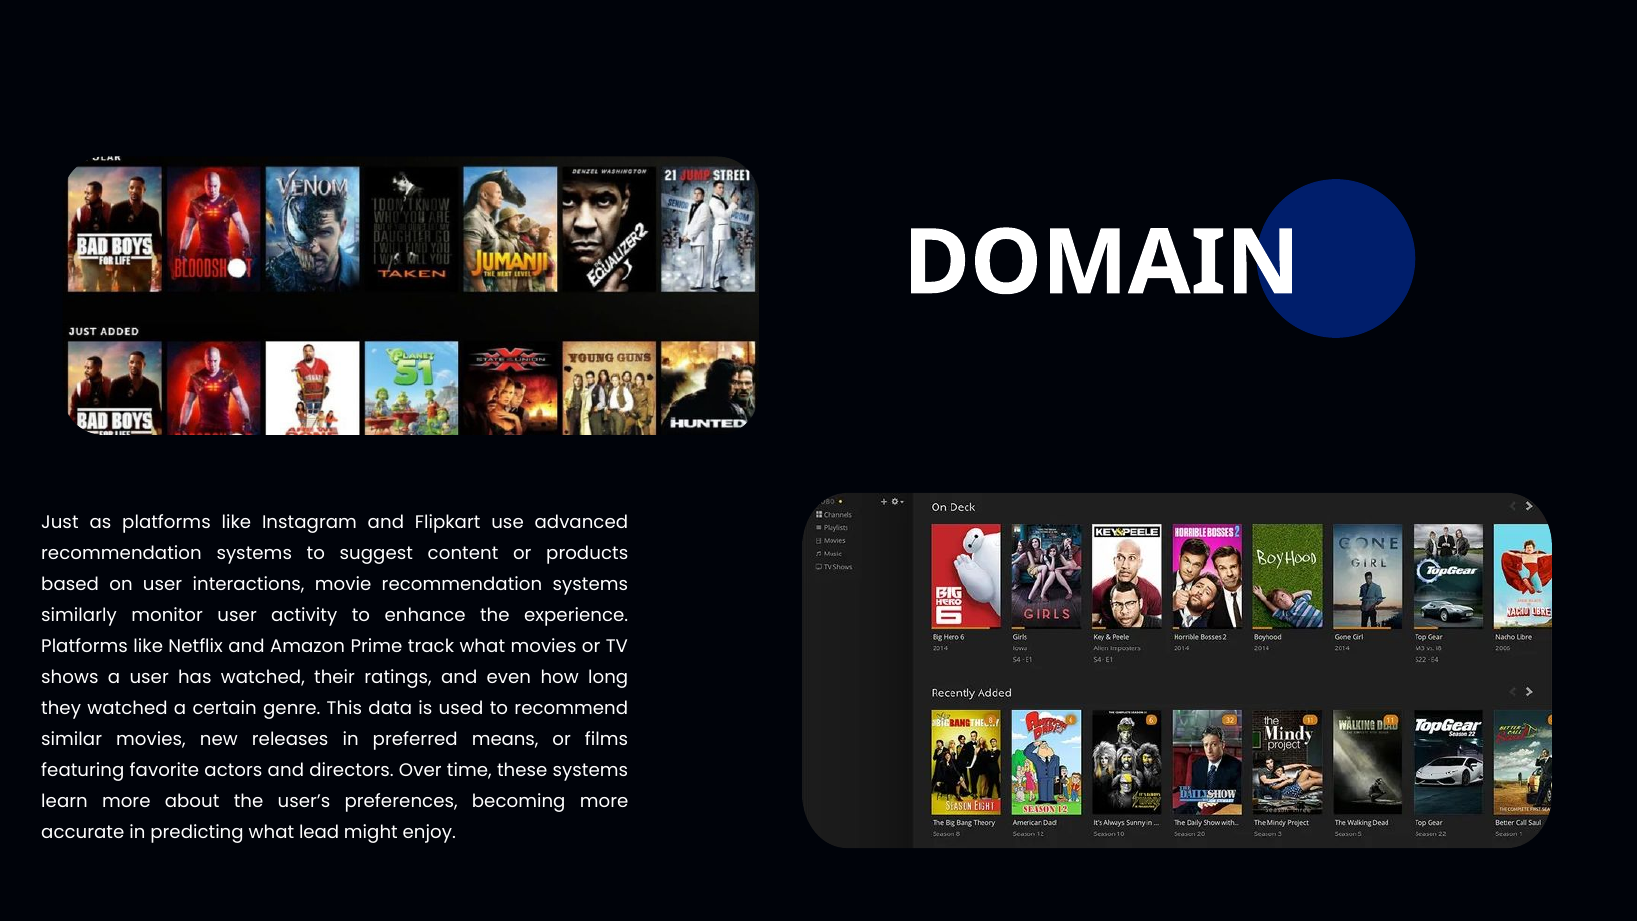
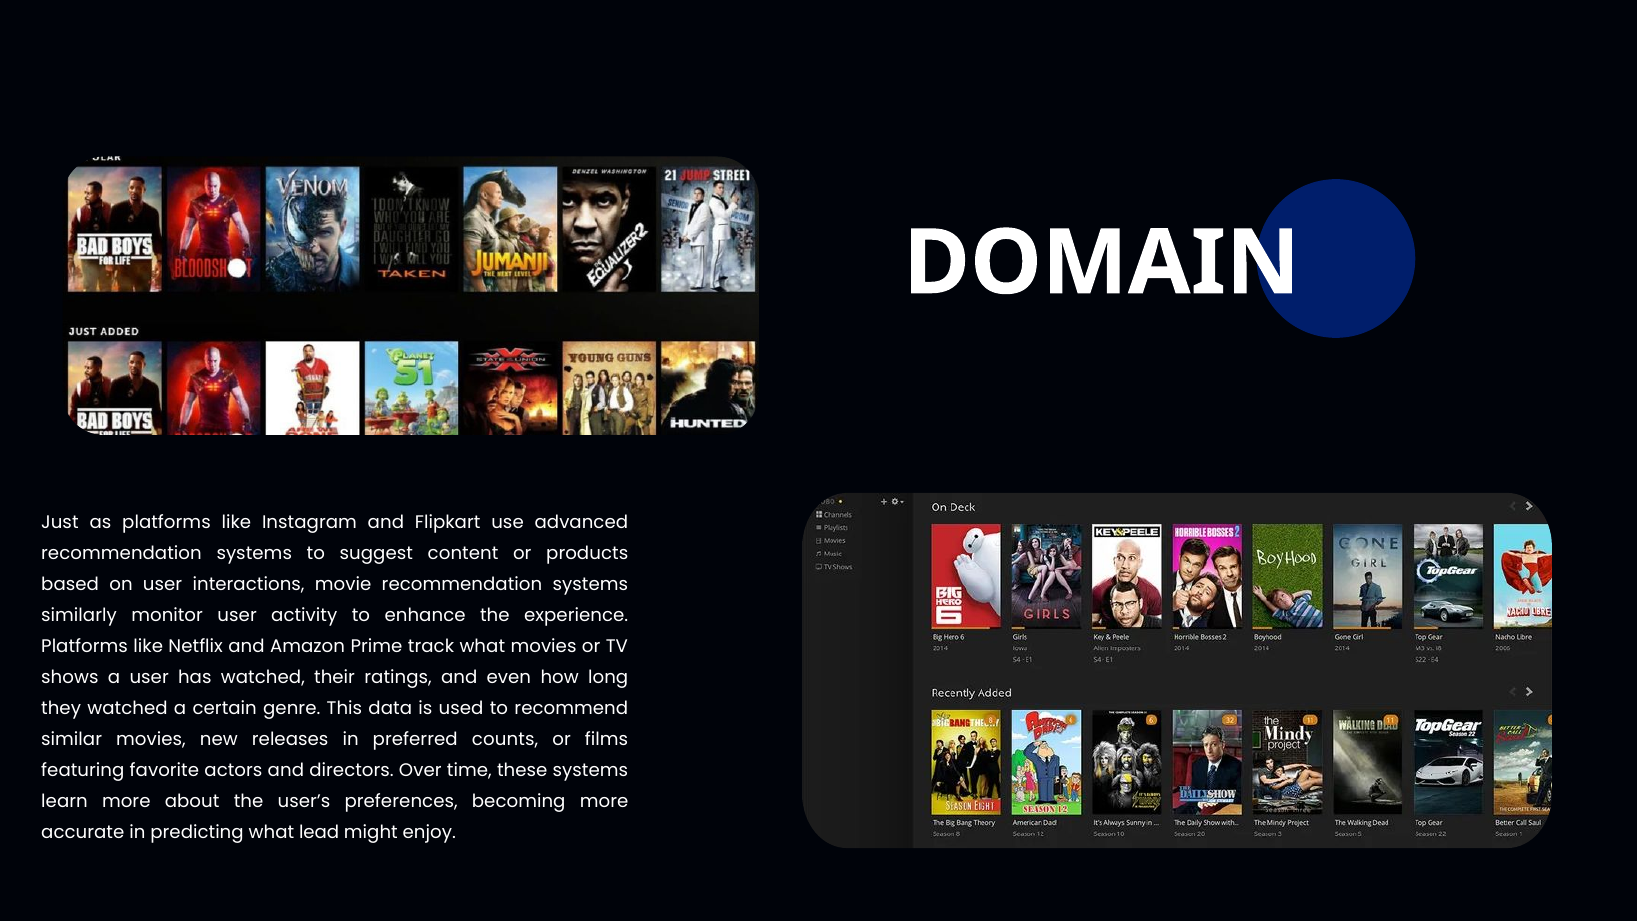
means: means -> counts (505, 739)
